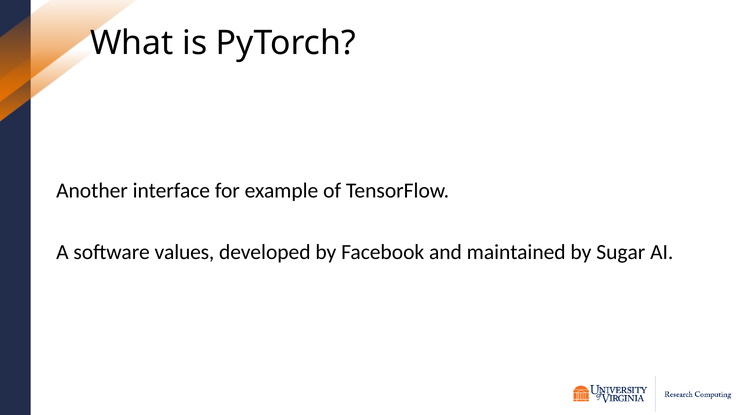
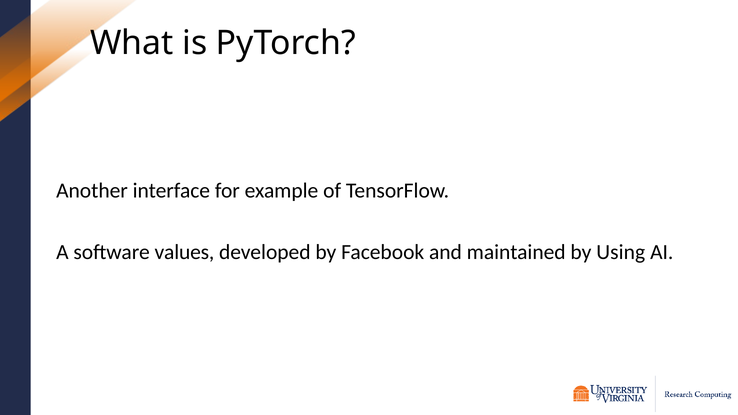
Sugar: Sugar -> Using (621, 252)
